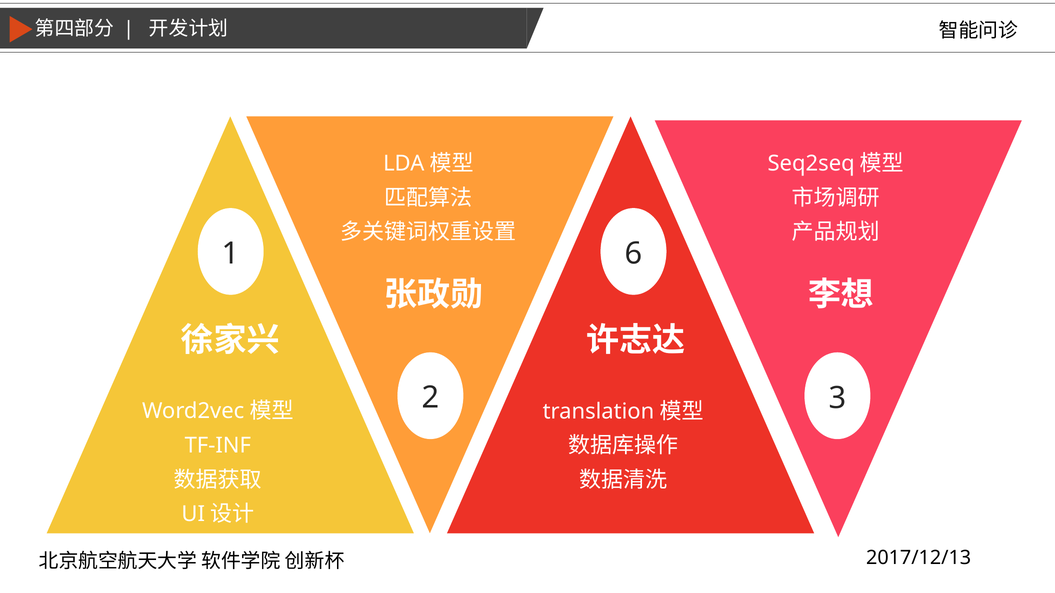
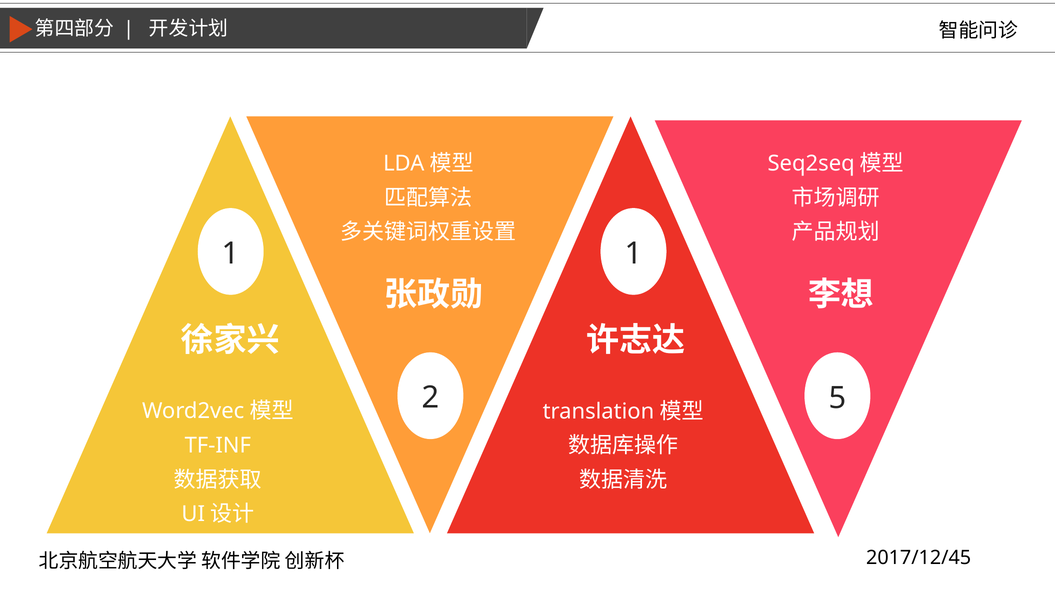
1 6: 6 -> 1 (633, 254)
3: 3 -> 5 (837, 398)
2017/12/13: 2017/12/13 -> 2017/12/45 (919, 558)
